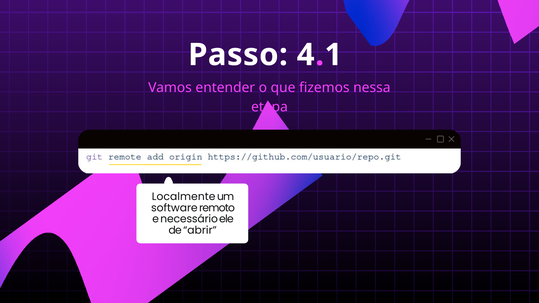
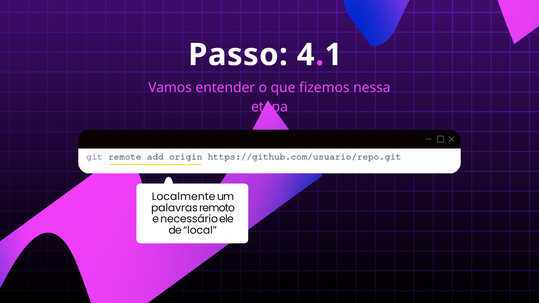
software: software -> palavras (174, 208)
abrir: abrir -> local (200, 230)
